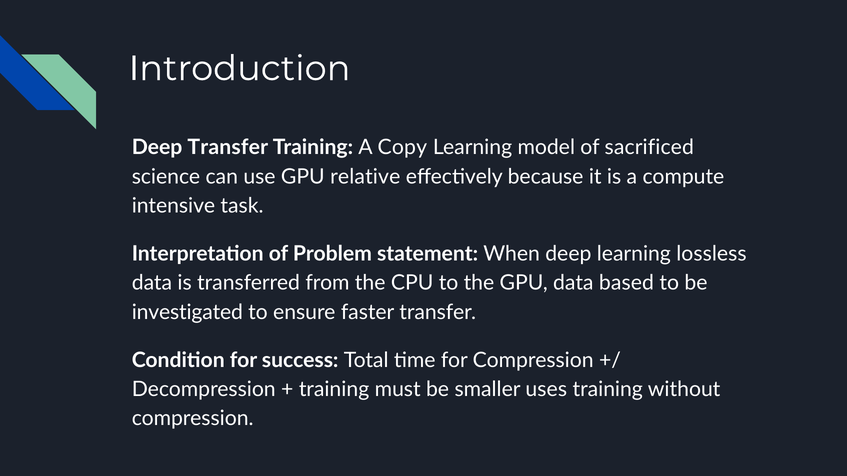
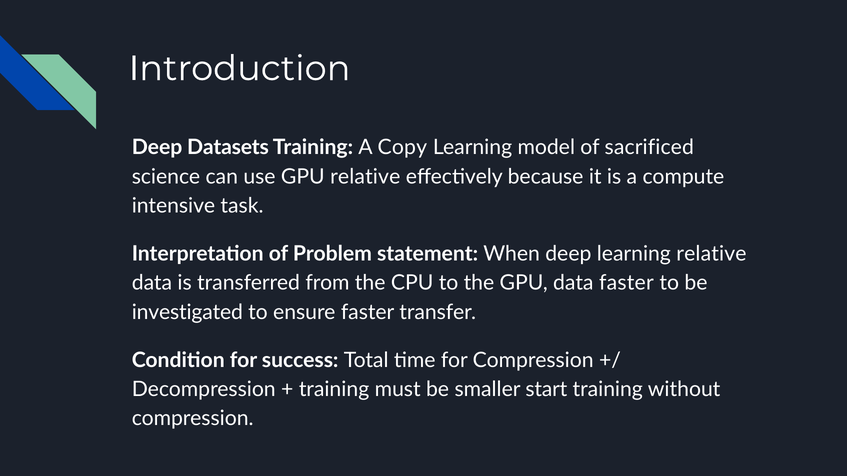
Deep Transfer: Transfer -> Datasets (228, 148)
learning lossless: lossless -> relative (711, 254)
data based: based -> faster (626, 283)
uses: uses -> start (546, 390)
